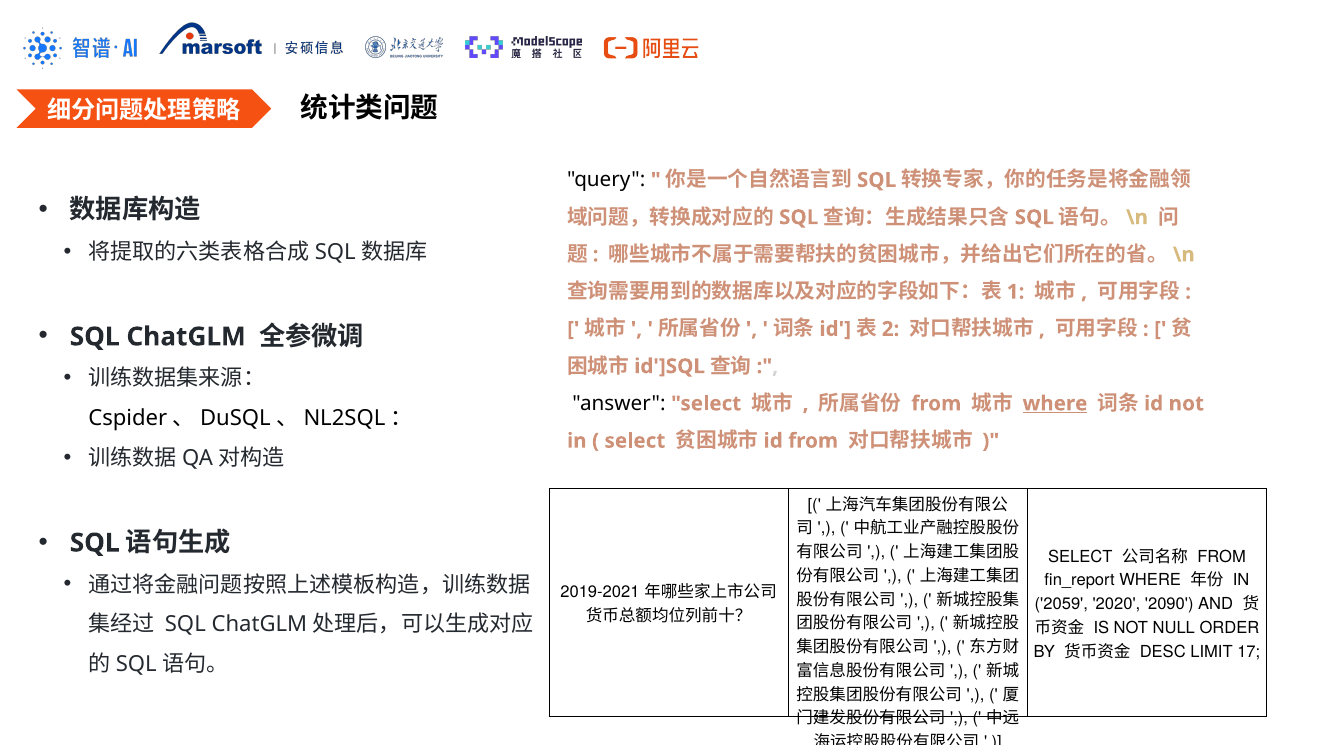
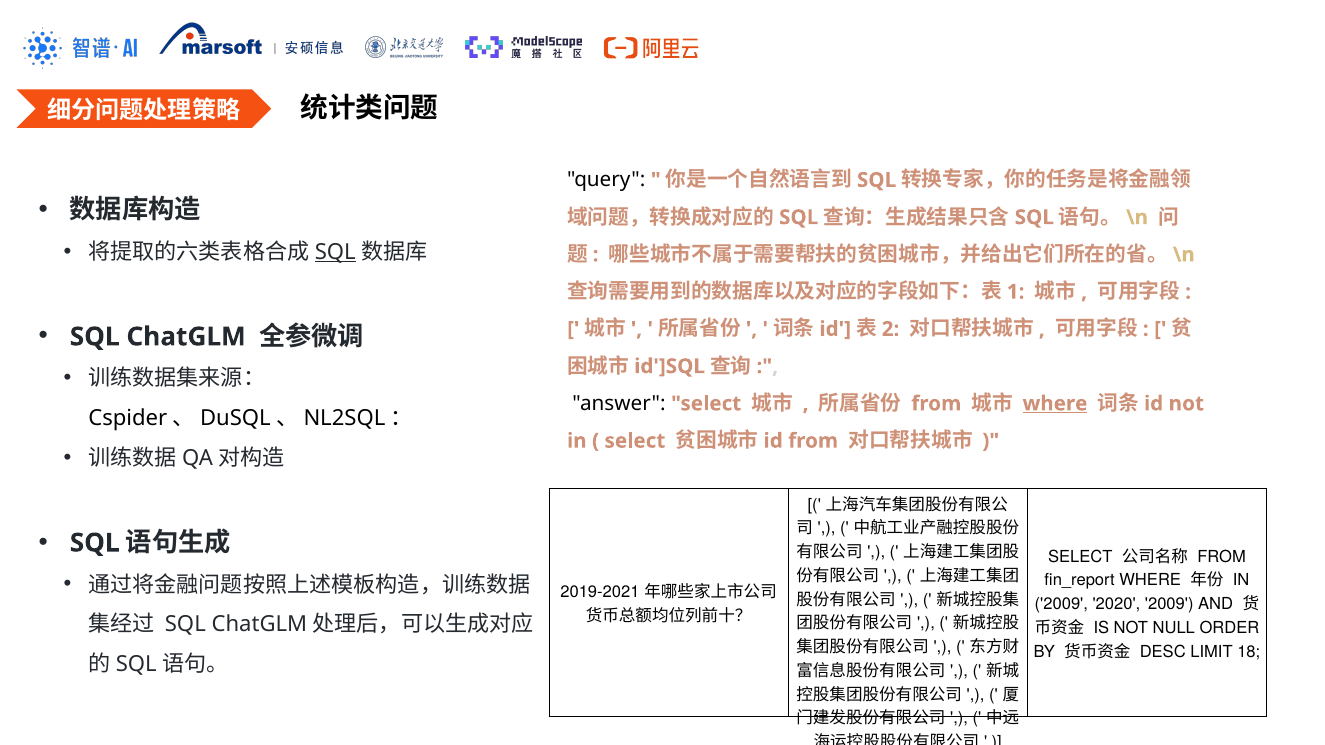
SQL underline: none -> present (335, 252)
2059: 2059 -> 2009 (1061, 604)
2020 2090: 2090 -> 2009 (1169, 604)
17: 17 -> 18 (1249, 652)
